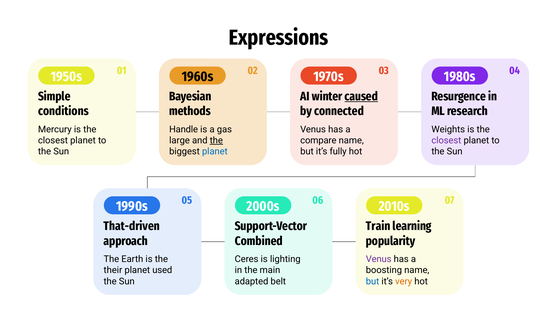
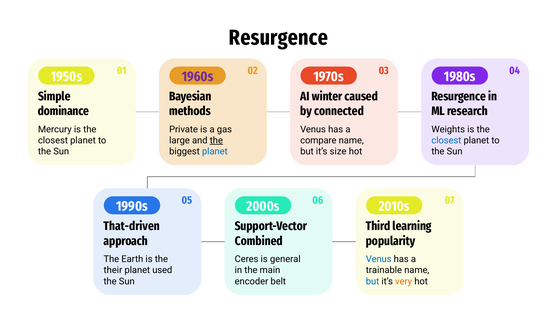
Expressions: Expressions -> Resurgence (278, 38)
1960s colour: black -> purple (198, 77)
caused underline: present -> none (361, 97)
conditions: conditions -> dominance (63, 111)
Handle: Handle -> Private (184, 129)
closest colour: purple -> blue (446, 141)
fully: fully -> size (338, 152)
Train: Train -> Third (378, 226)
lighting: lighting -> general (285, 259)
Venus colour: purple -> blue (379, 259)
boosting: boosting -> trainable (384, 270)
adapted: adapted -> encoder (252, 282)
